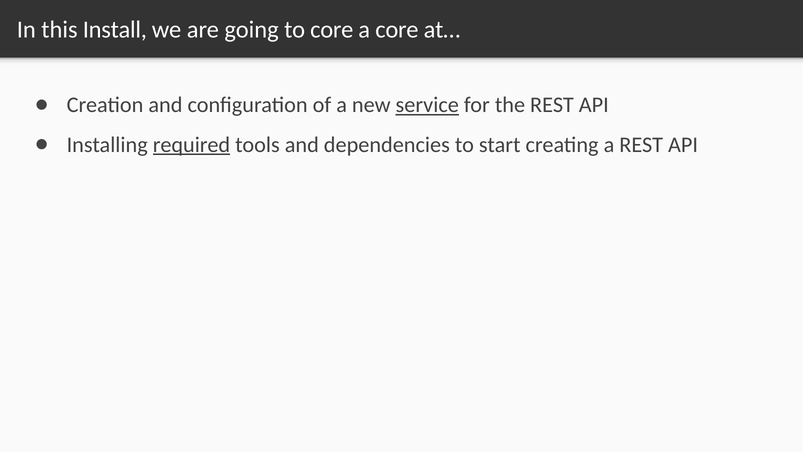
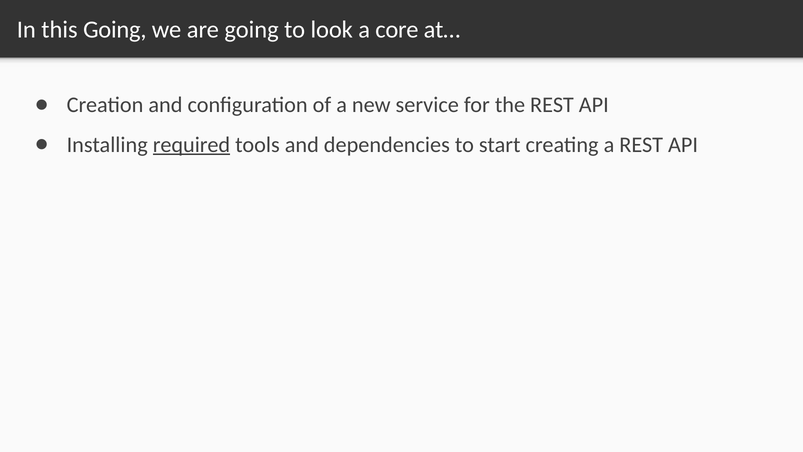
this Install: Install -> Going (115, 30)
to core: core -> look (332, 30)
service underline: present -> none (427, 105)
